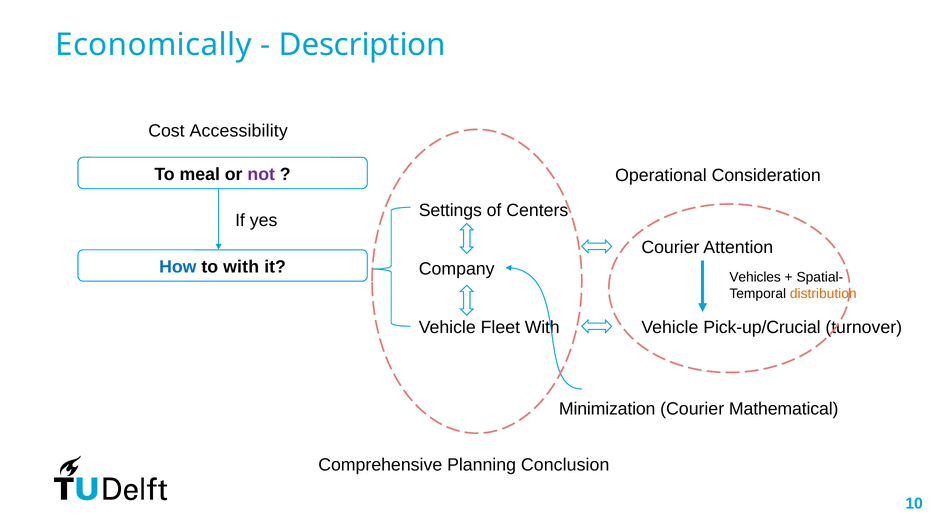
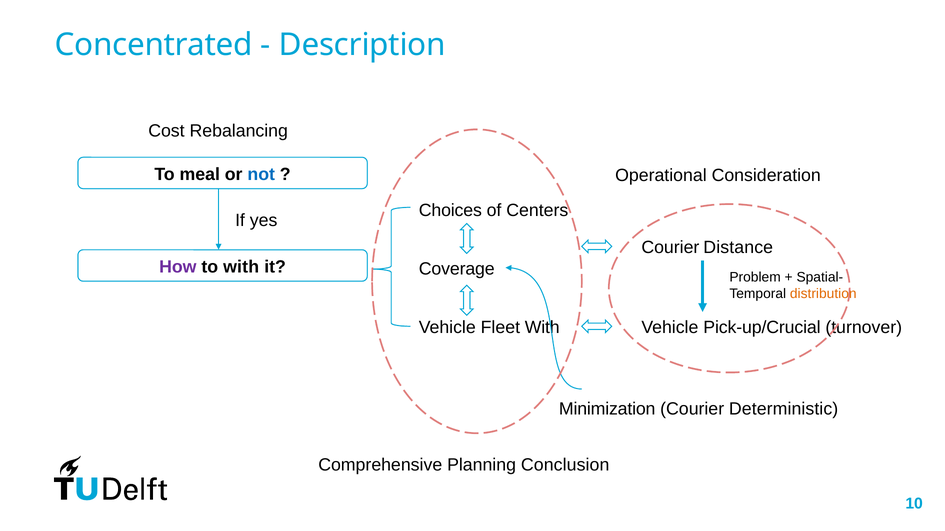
Economically: Economically -> Concentrated (154, 45)
Accessibility: Accessibility -> Rebalancing (239, 131)
not colour: purple -> blue (261, 174)
Settings: Settings -> Choices (450, 211)
Attention: Attention -> Distance (738, 248)
How colour: blue -> purple (178, 267)
Company: Company -> Coverage (457, 269)
Vehicles: Vehicles -> Problem (755, 278)
Mathematical: Mathematical -> Deterministic (784, 409)
